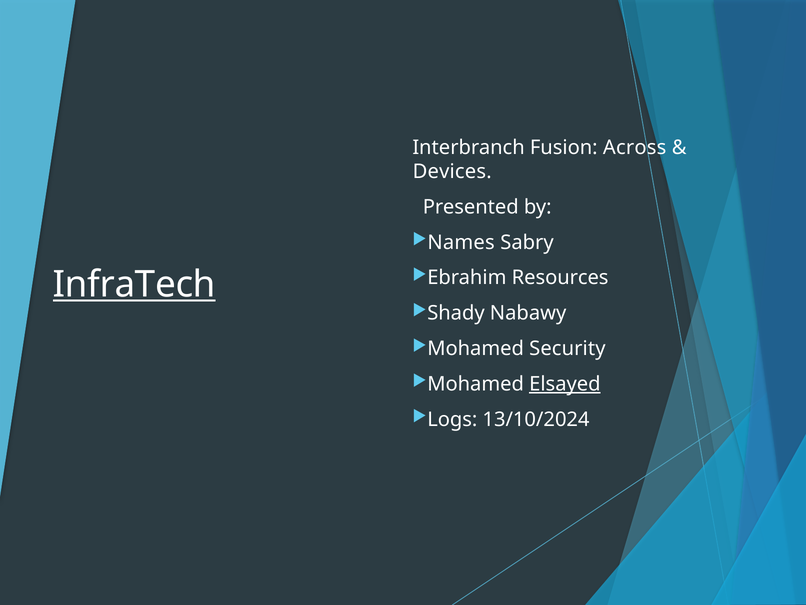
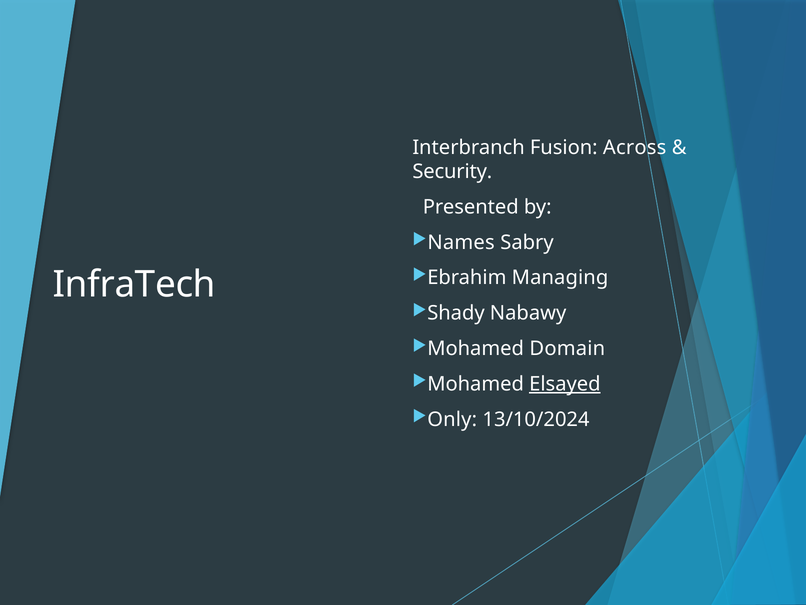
Devices: Devices -> Security (452, 171)
Resources: Resources -> Managing (560, 278)
InfraTech underline: present -> none (134, 284)
Security: Security -> Domain (567, 348)
Logs: Logs -> Only (452, 419)
